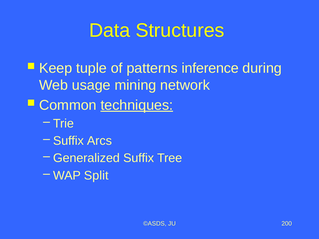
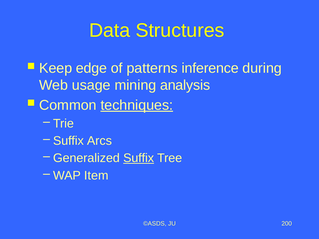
tuple: tuple -> edge (92, 68)
network: network -> analysis (185, 85)
Suffix underline: none -> present (139, 158)
Split: Split -> Item (96, 176)
